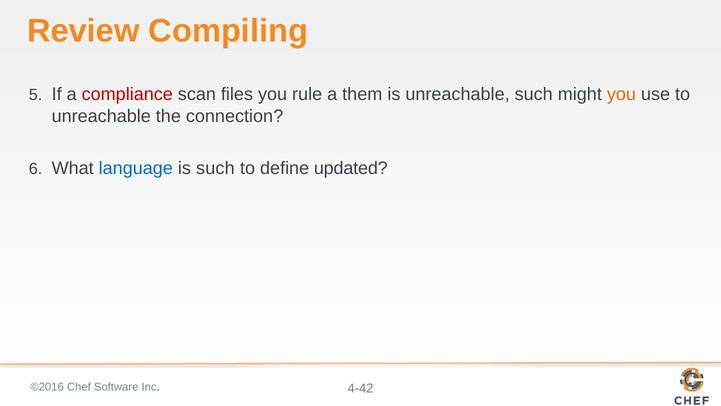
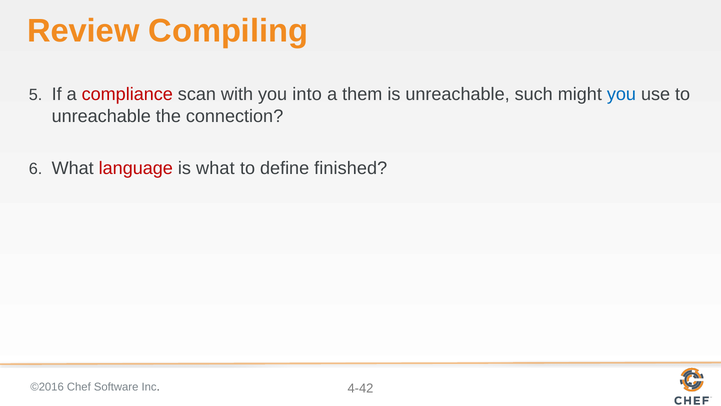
files: files -> with (237, 94)
rule: rule -> into (307, 94)
you colour: orange -> blue (621, 94)
language colour: blue -> red (136, 168)
is such: such -> what (215, 168)
updated: updated -> finished (351, 168)
